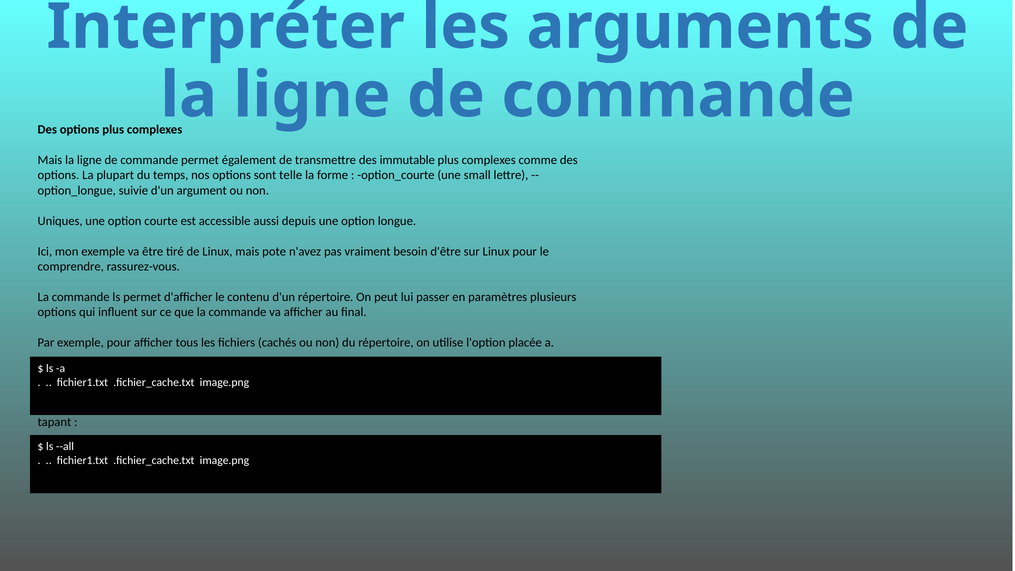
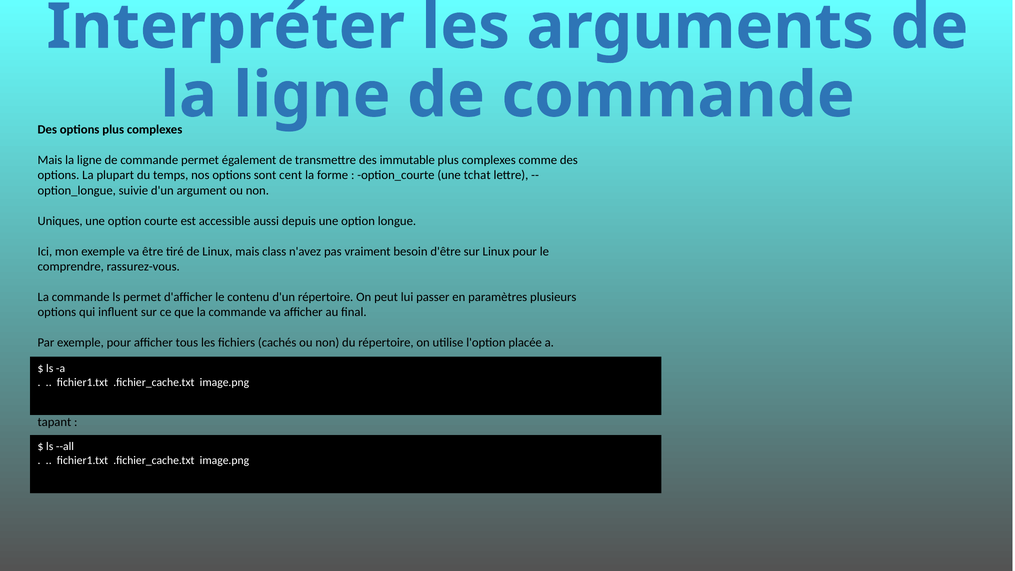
telle: telle -> cent (291, 175)
small: small -> tchat (477, 175)
pote: pote -> class (274, 251)
